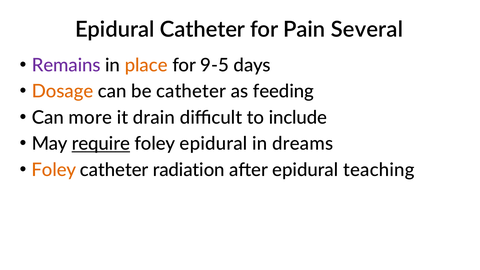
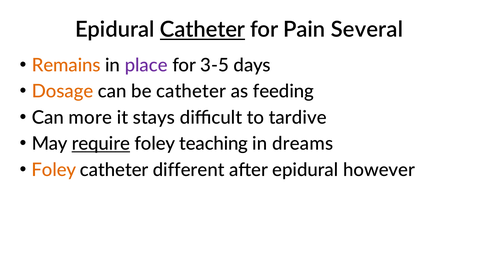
Catheter underline: none -> present (202, 30)
Remains colour: purple -> orange (66, 65)
place colour: orange -> purple (146, 65)
9-5: 9-5 -> 3-5 (215, 65)
drain: drain -> stays (154, 118)
include: include -> tardive (298, 118)
foley epidural: epidural -> teaching (214, 144)
radiation: radiation -> different (189, 170)
teaching: teaching -> however (379, 170)
